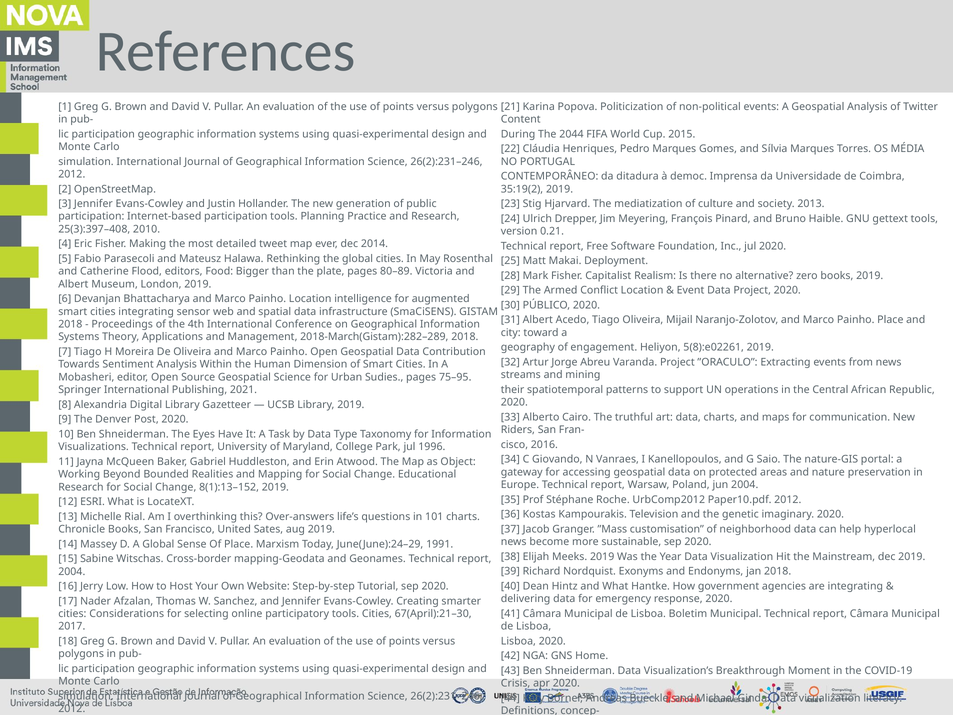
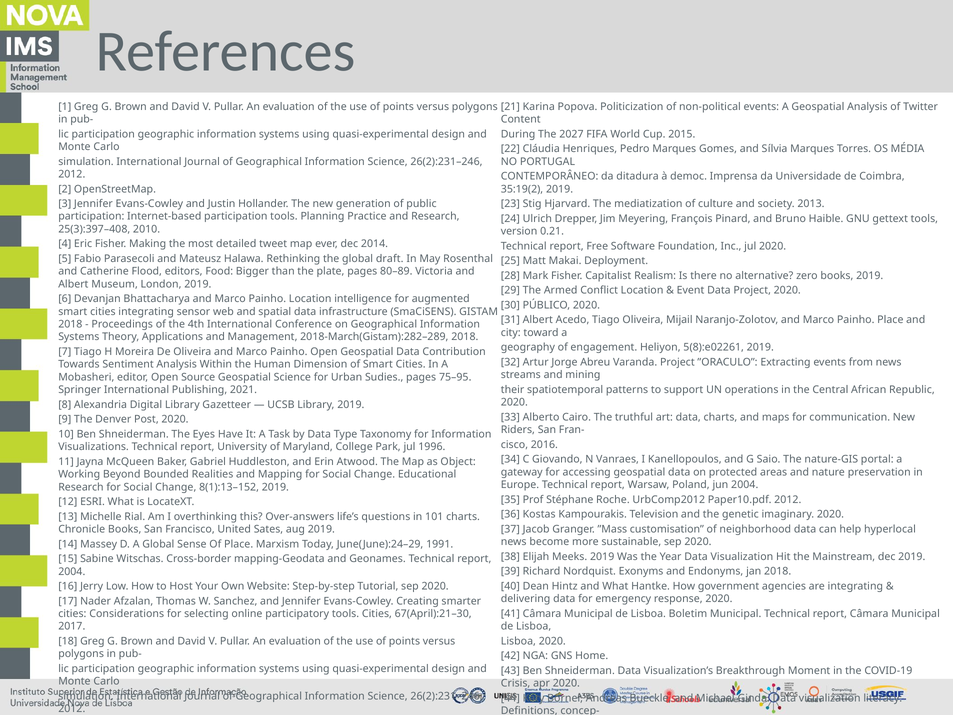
2044: 2044 -> 2027 (571, 134)
global cities: cities -> draft (390, 259)
